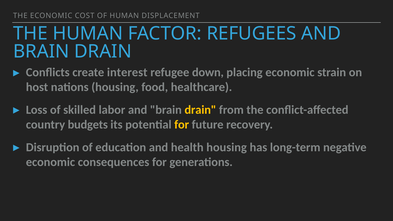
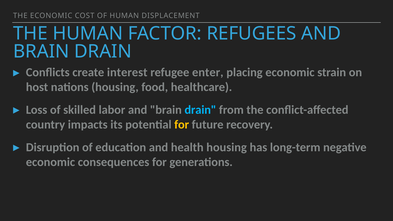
down: down -> enter (208, 72)
drain colour: yellow -> light blue (200, 110)
budgets: budgets -> impacts (88, 125)
